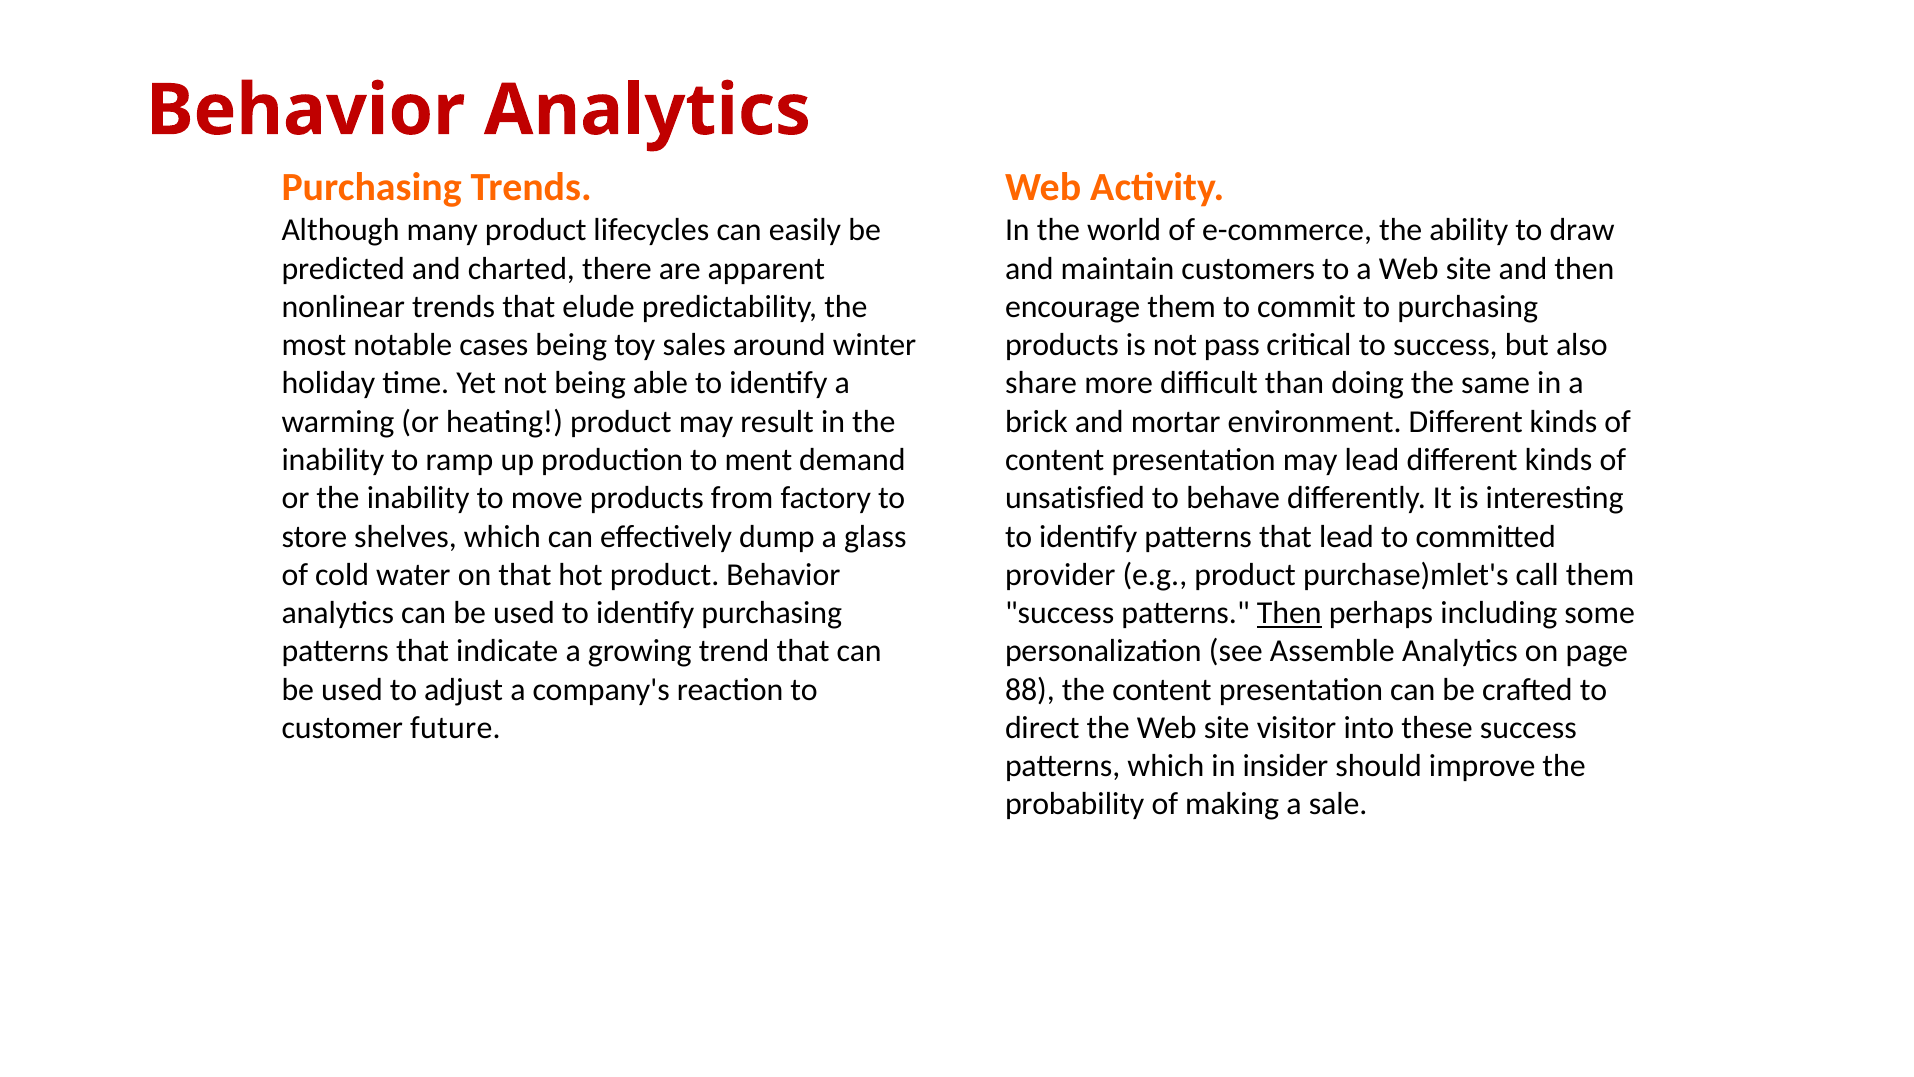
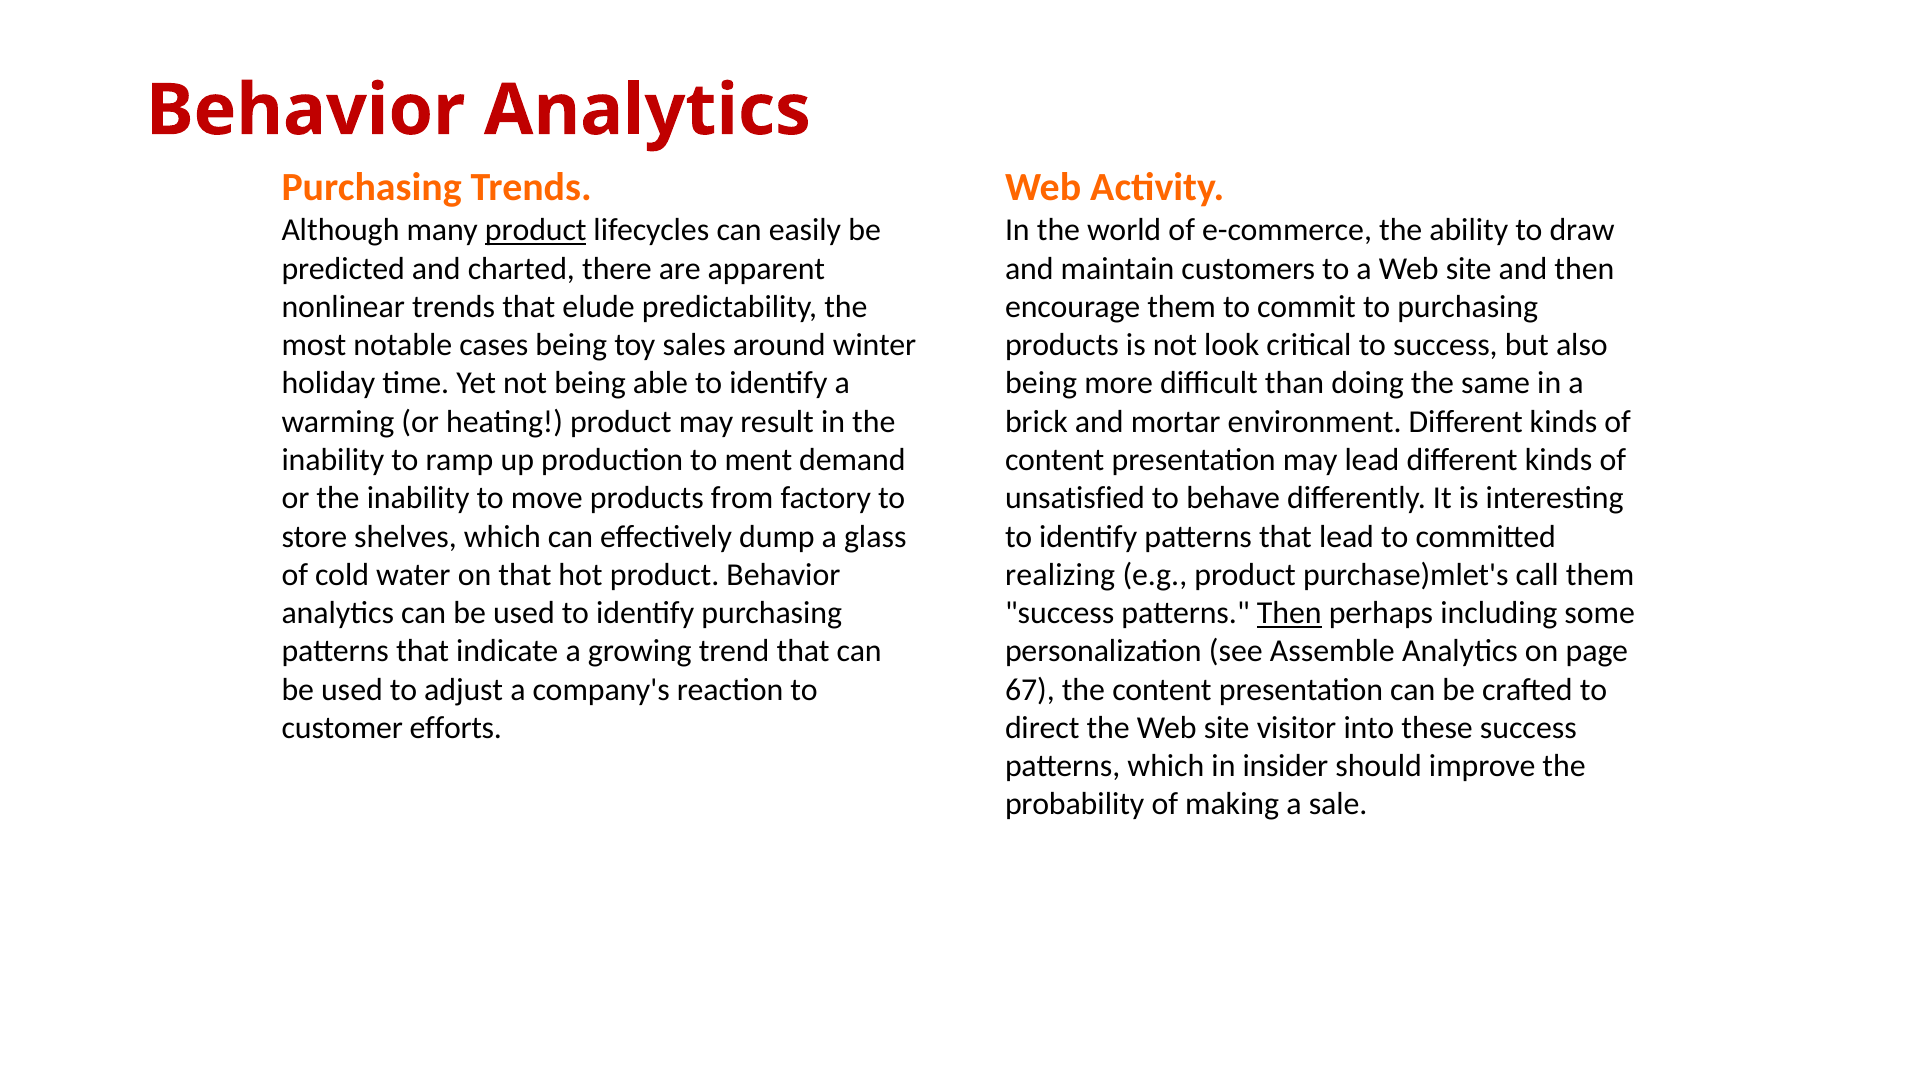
product underline: none -> present (536, 230)
pass: pass -> look (1232, 345)
share: share -> being (1041, 383)
provider: provider -> realizing (1060, 575)
88: 88 -> 67 (1030, 689)
future: future -> efforts (456, 728)
